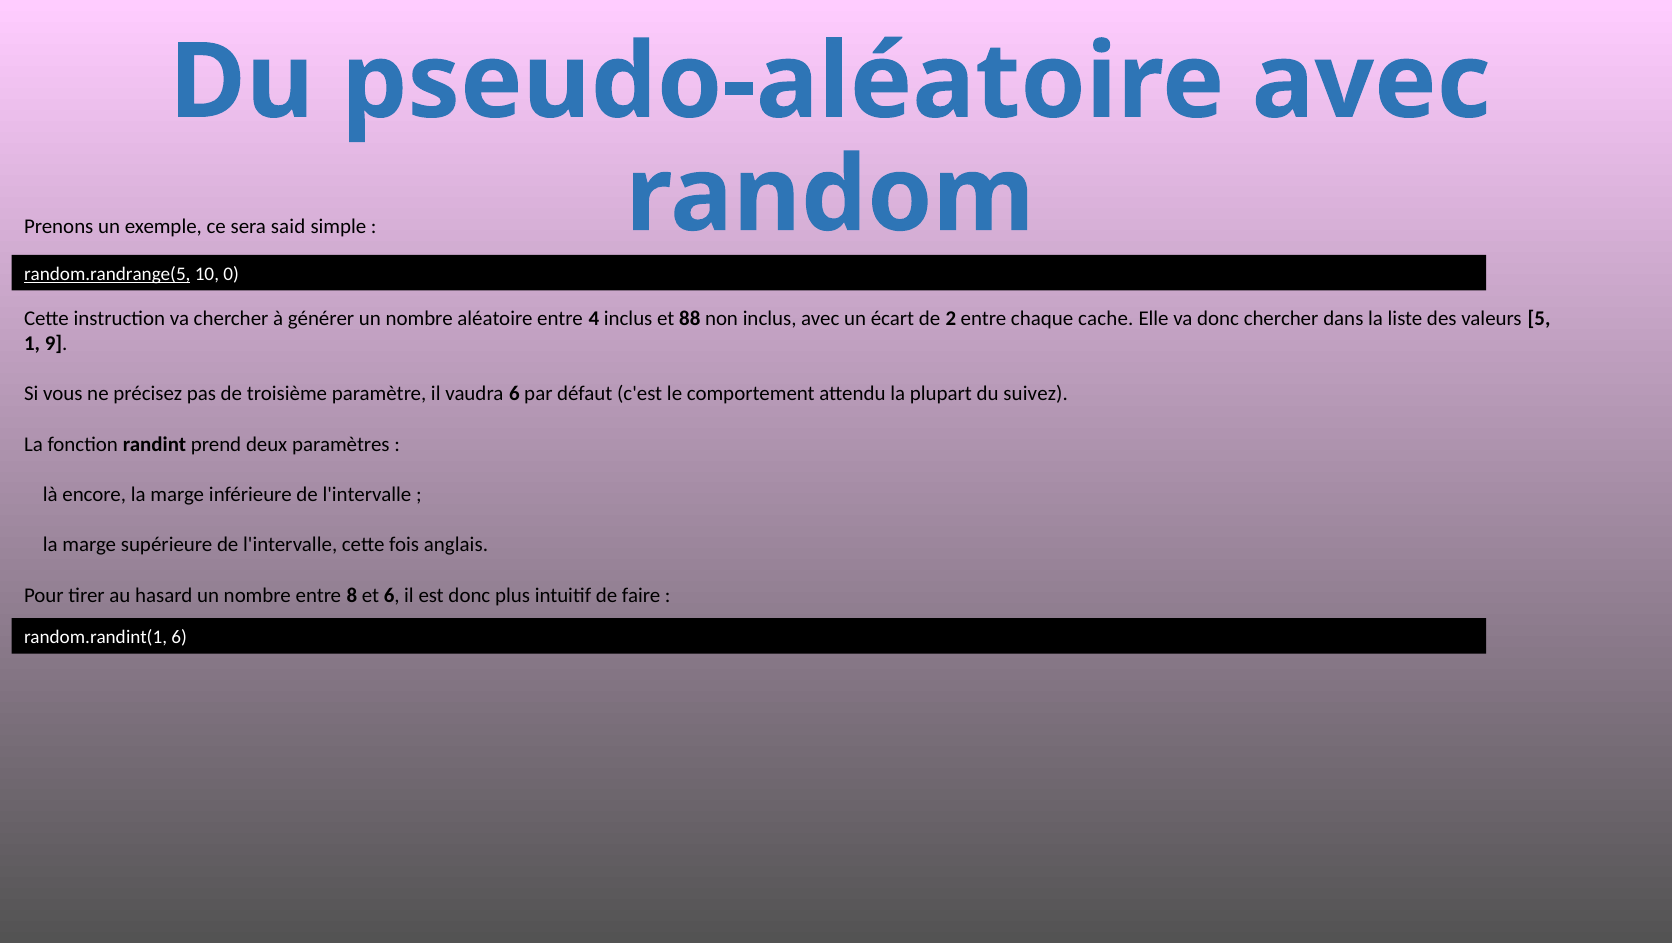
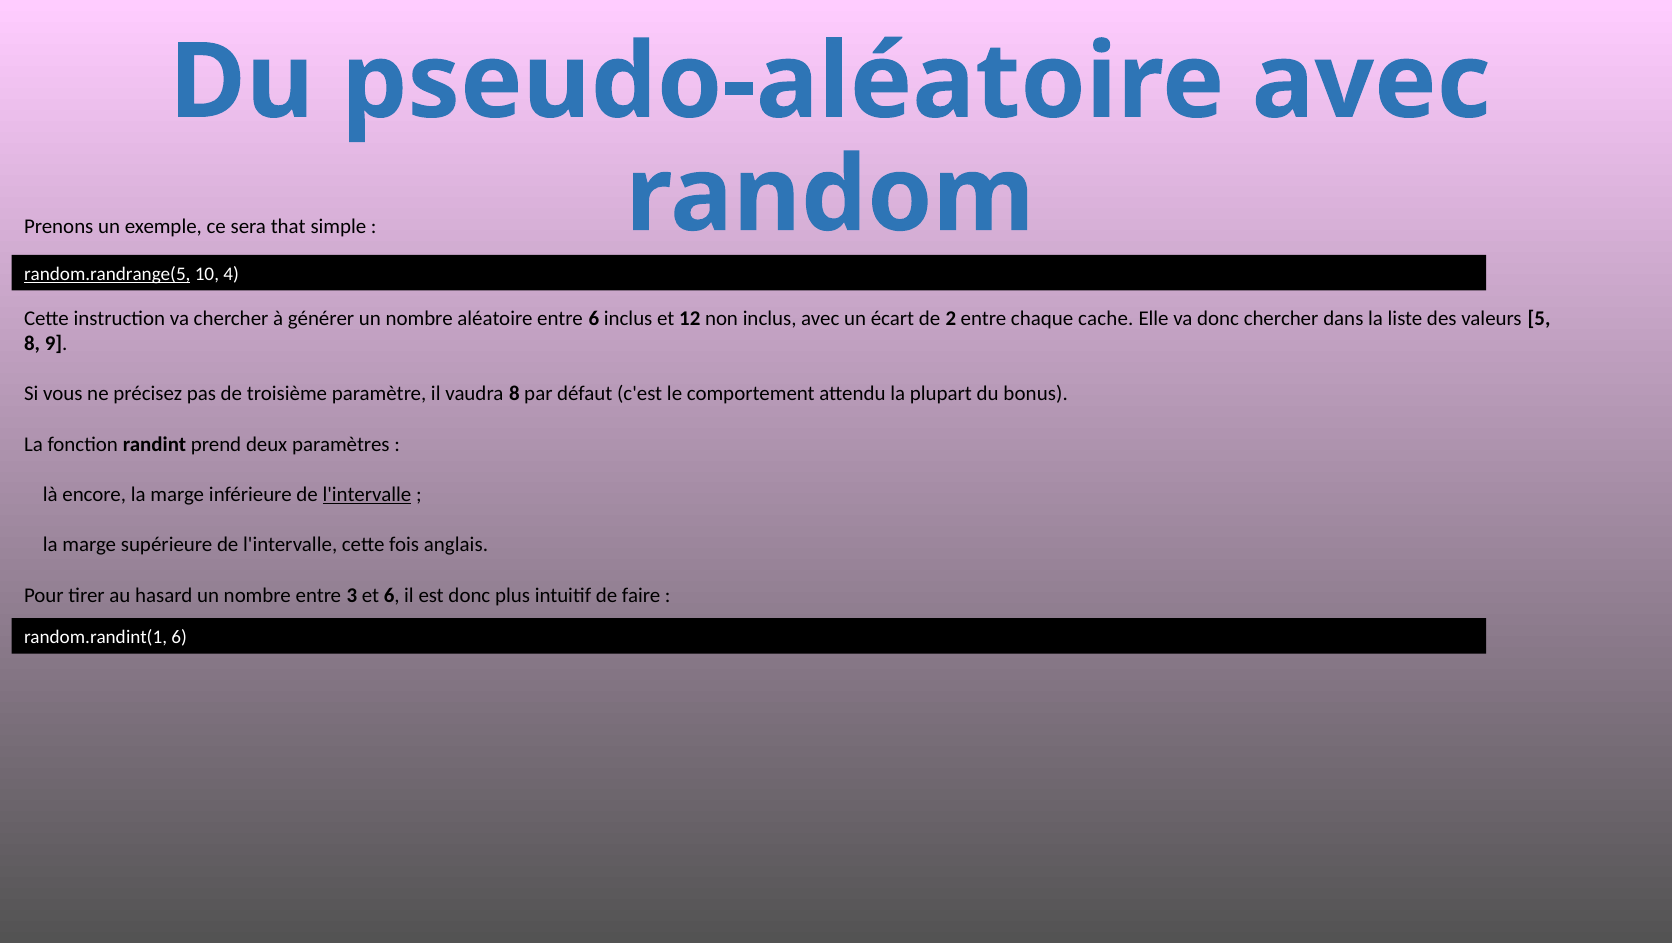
said: said -> that (288, 226)
0: 0 -> 4 (231, 274)
entre 4: 4 -> 6 (594, 318)
88: 88 -> 12 (690, 318)
1: 1 -> 8 (32, 344)
vaudra 6: 6 -> 8 (514, 394)
suivez: suivez -> bonus (1036, 394)
l'intervalle underline: none -> present (367, 494)
8: 8 -> 3 (352, 595)
